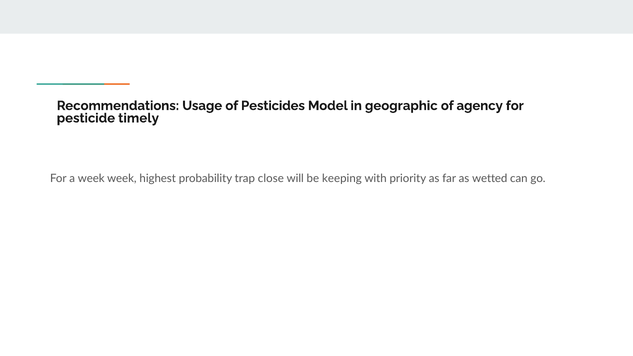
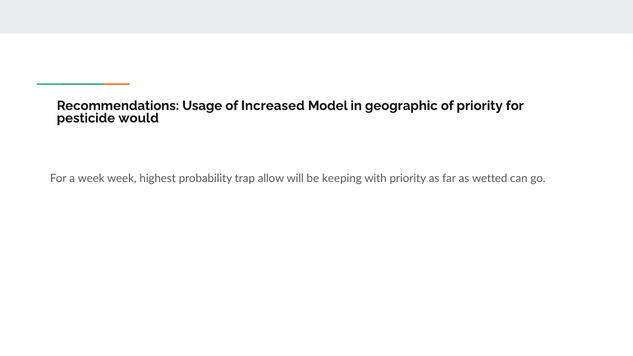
Pesticides: Pesticides -> Increased (273, 106)
of agency: agency -> priority (480, 106)
timely: timely -> would (139, 118)
close: close -> allow (271, 178)
